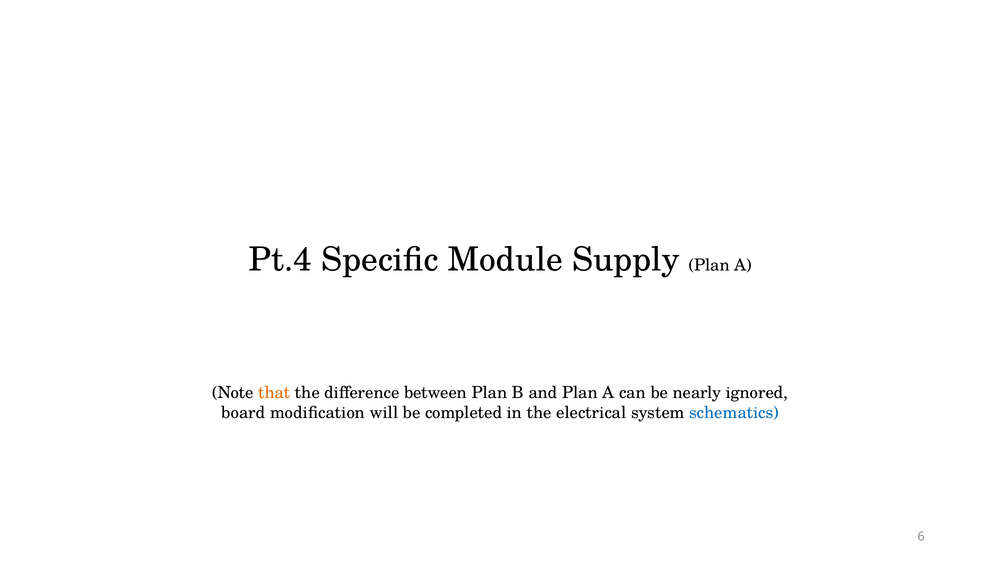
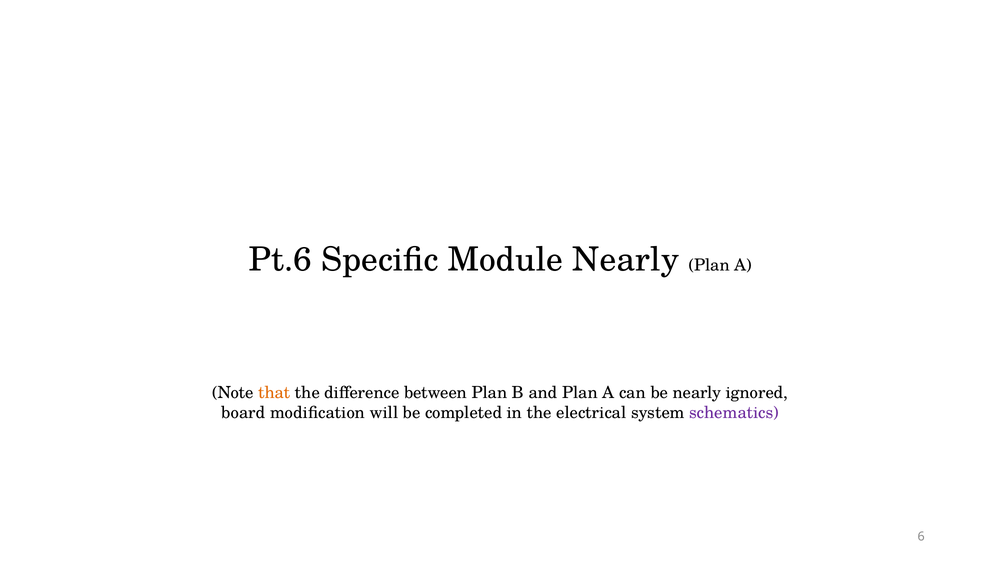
Pt.4: Pt.4 -> Pt.6 (280, 260)
Module Supply: Supply -> Nearly (626, 260)
schematics colour: blue -> purple (734, 413)
